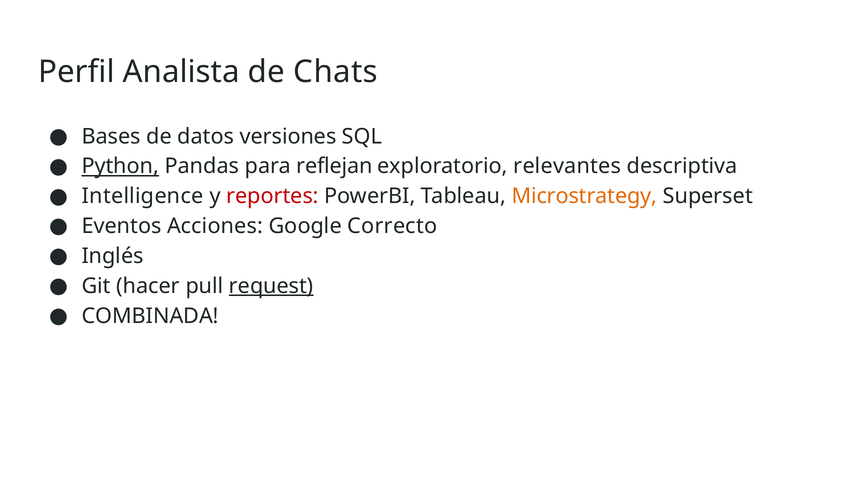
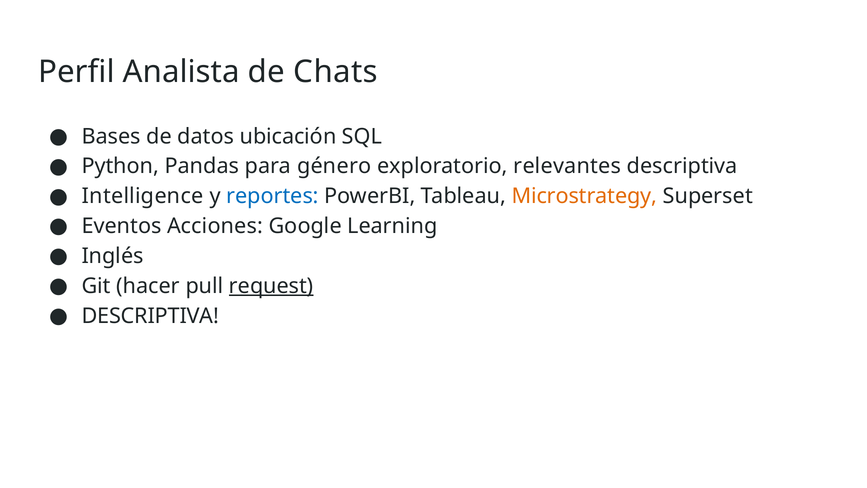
versiones: versiones -> ubicación (288, 136)
Python underline: present -> none (120, 166)
reflejan: reflejan -> género (334, 166)
reportes colour: red -> blue (272, 196)
Correcto: Correcto -> Learning (392, 226)
COMBINADA: COMBINADA -> DESCRIPTIVA (150, 316)
